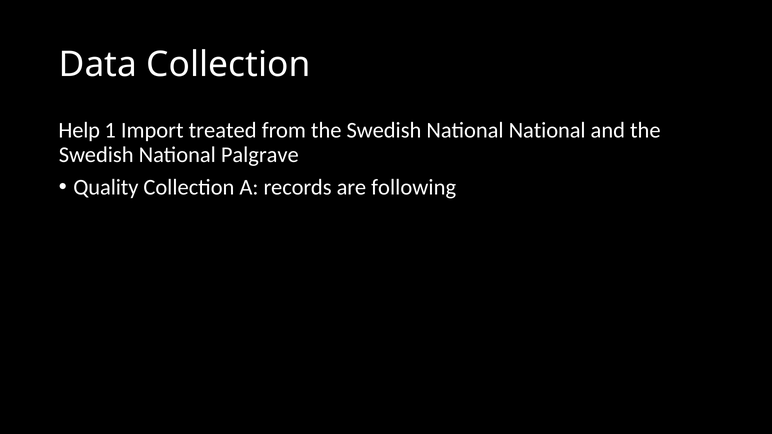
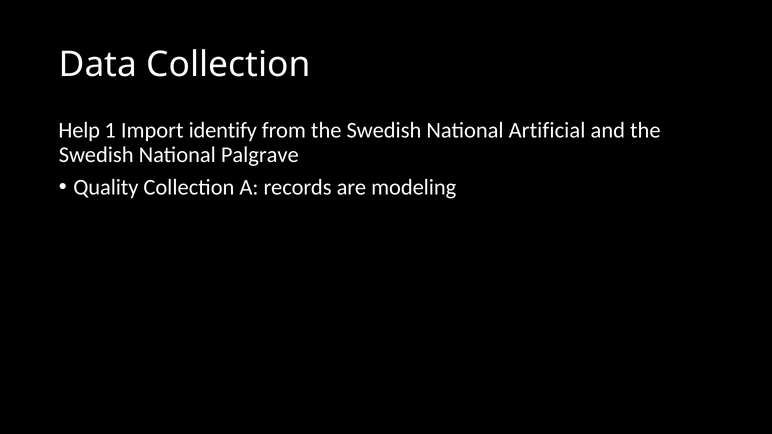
treated: treated -> identify (223, 131)
National National: National -> Artificial (547, 131)
following: following -> modeling (414, 187)
